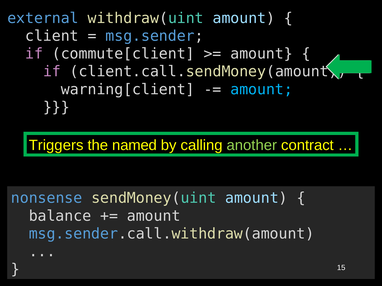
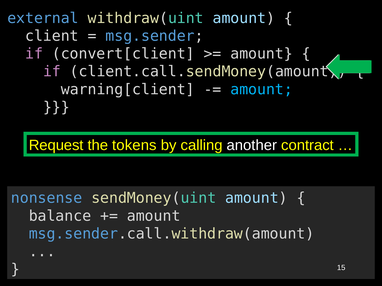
commute[client: commute[client -> convert[client (123, 54)
Triggers: Triggers -> Request (56, 146)
named: named -> tokens (134, 146)
another colour: light green -> white (252, 146)
